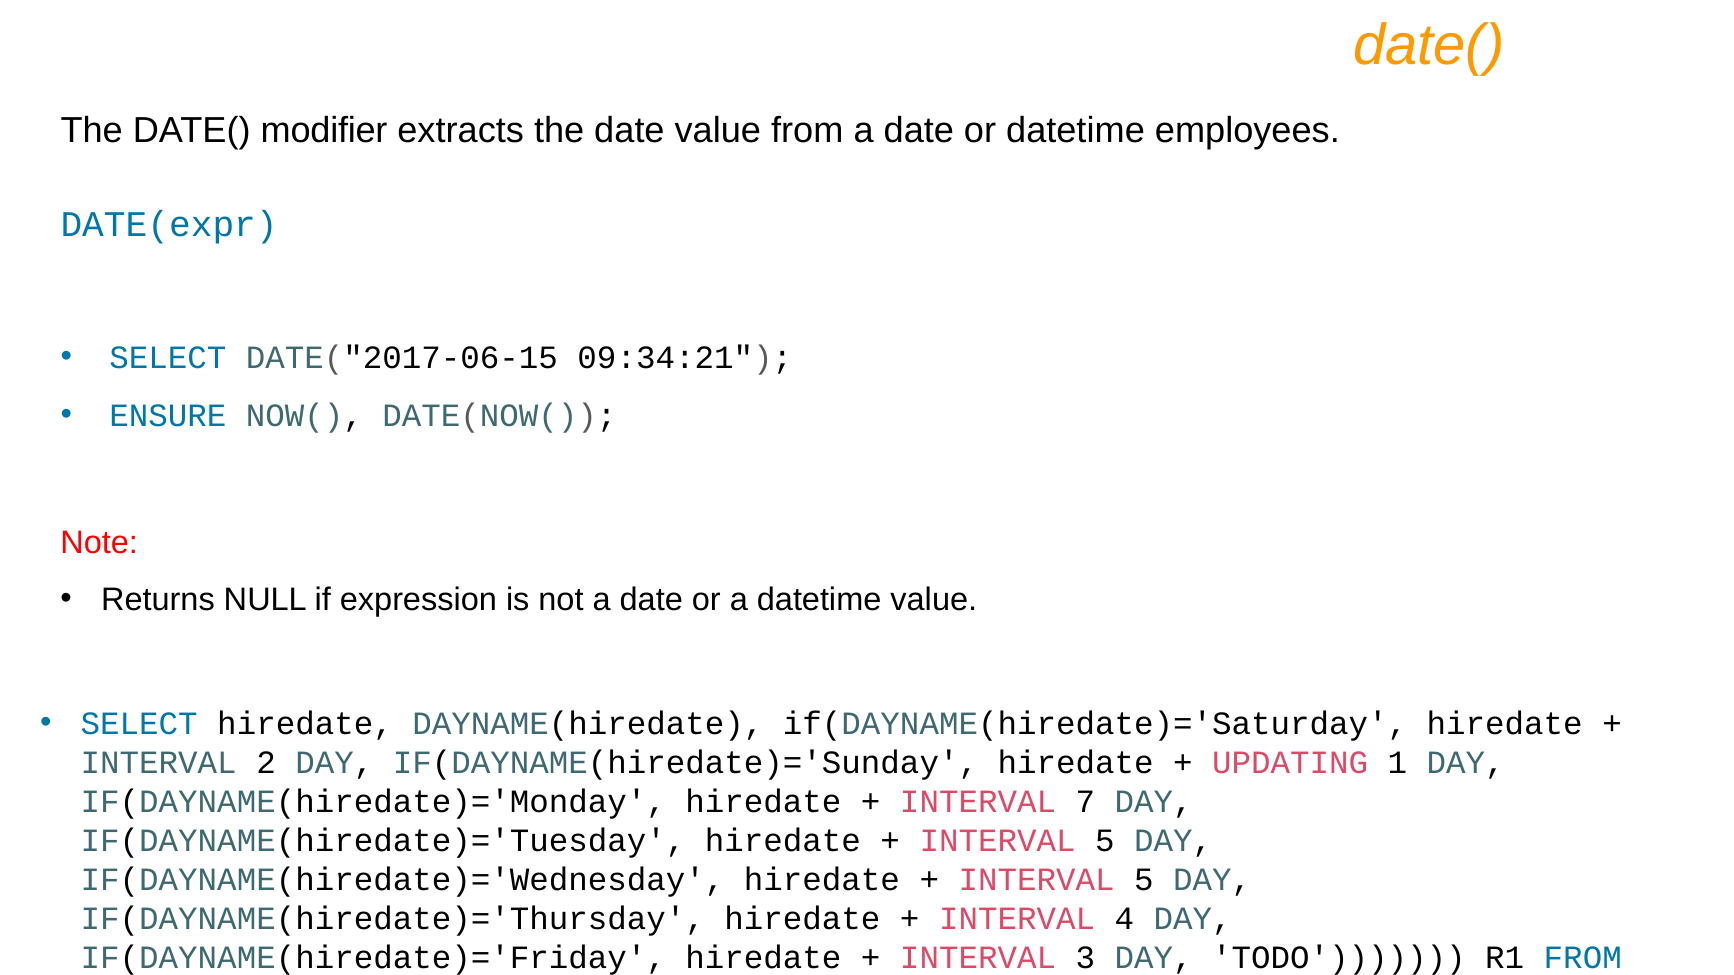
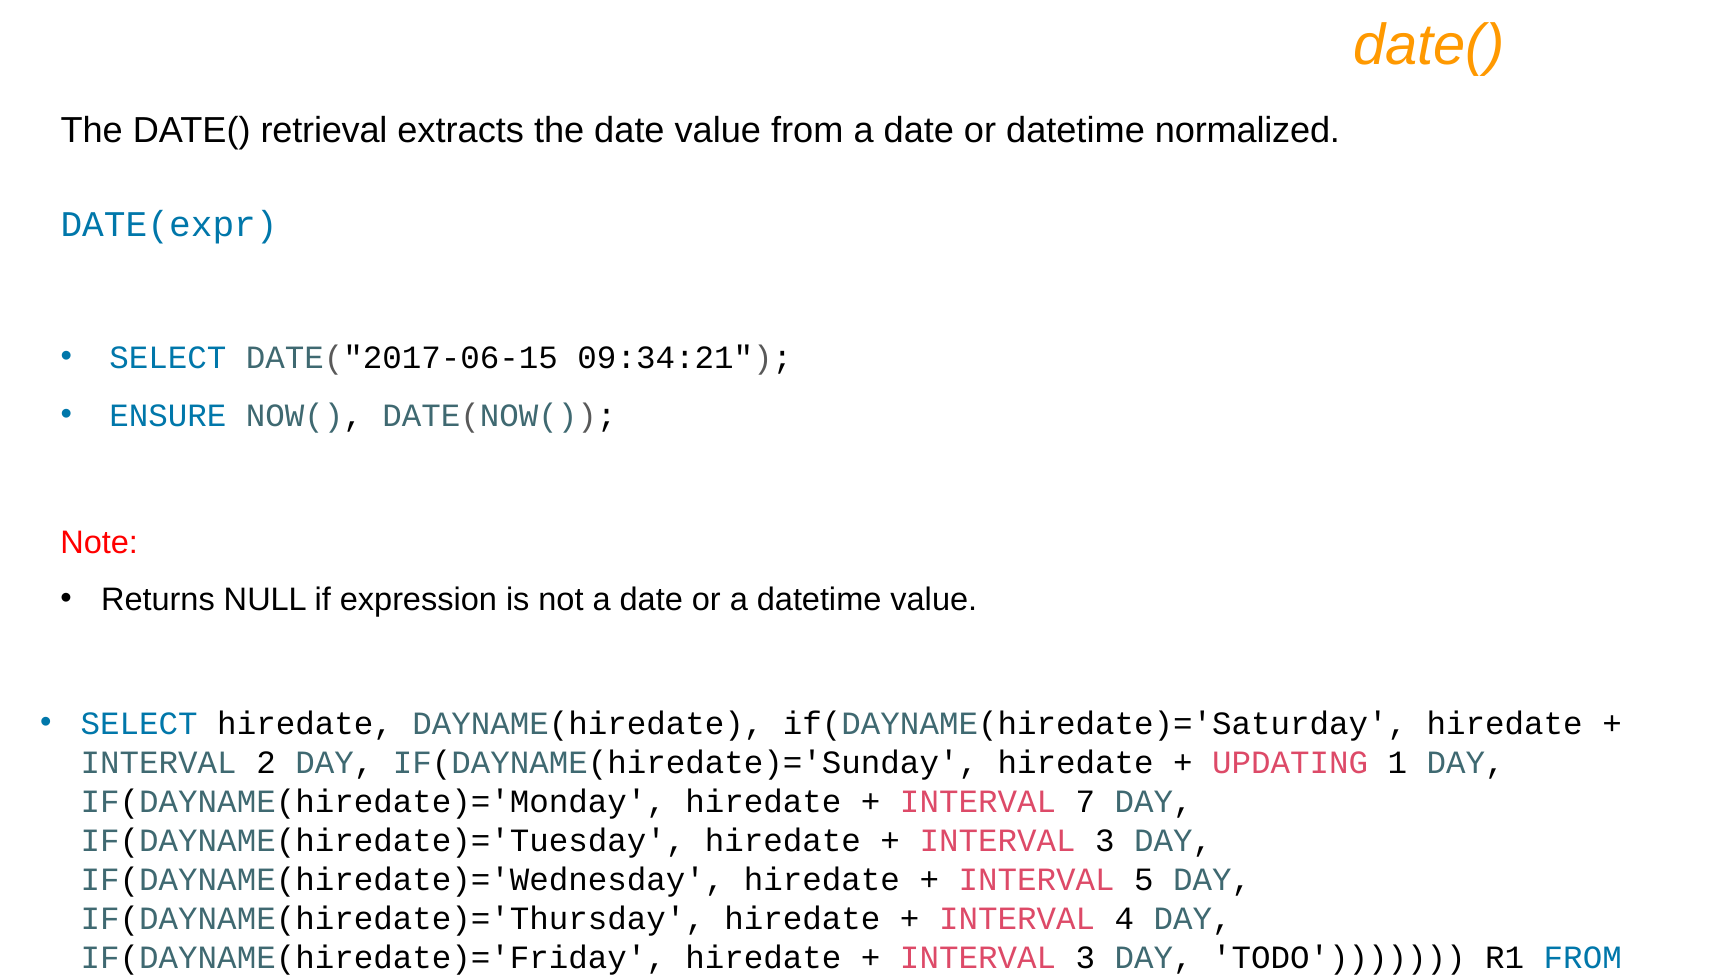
modifier: modifier -> retrieval (324, 131)
employees: employees -> normalized (1247, 131)
5: 5 -> 3 (1105, 841)
